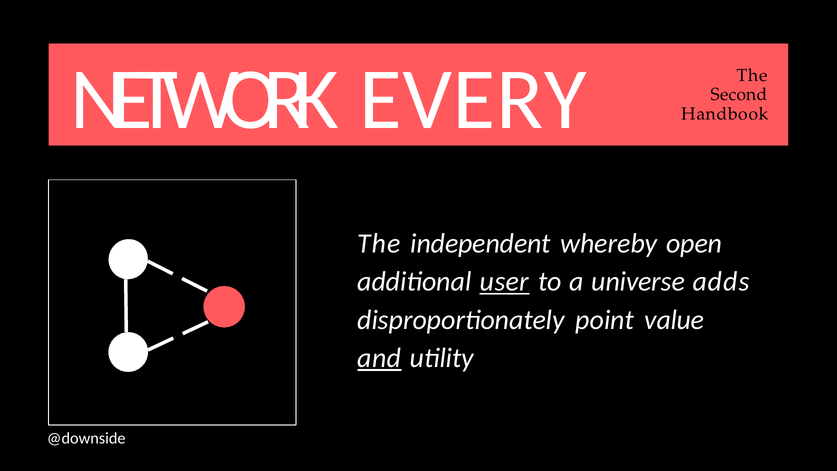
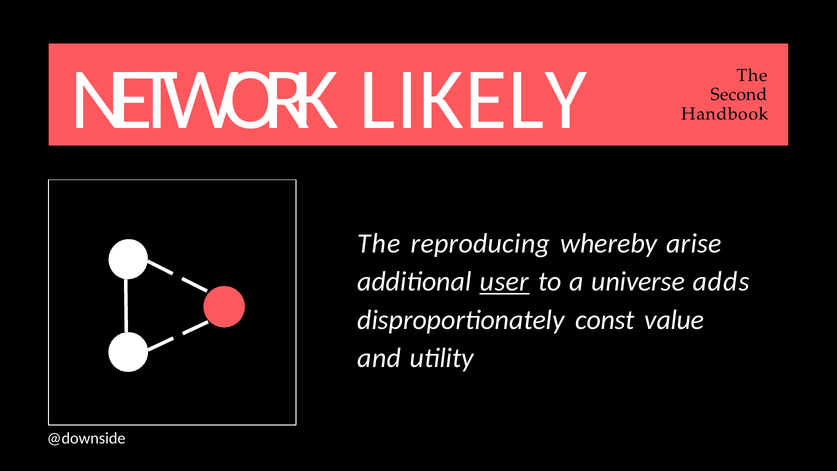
EVERY: EVERY -> LIKELY (473, 100)
independent: independent -> reproducing (480, 243)
open: open -> arise (694, 243)
point: point -> const (605, 320)
and underline: present -> none (379, 358)
